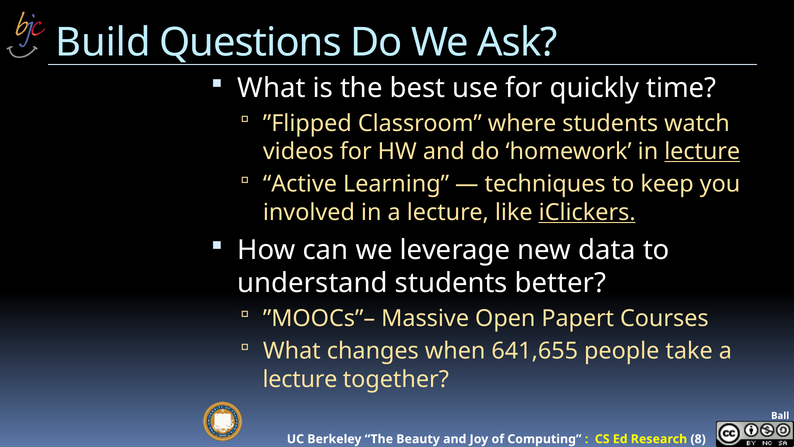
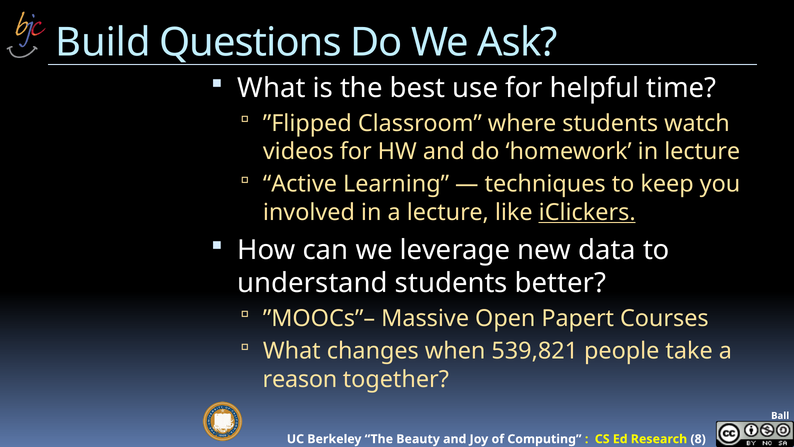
quickly: quickly -> helpful (595, 88)
lecture underline: present -> none (702, 151)
641,655: 641,655 -> 539,821 (535, 351)
lecture: lecture -> reason (300, 379)
